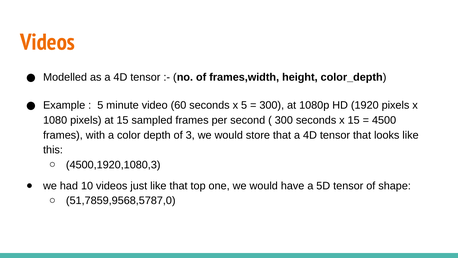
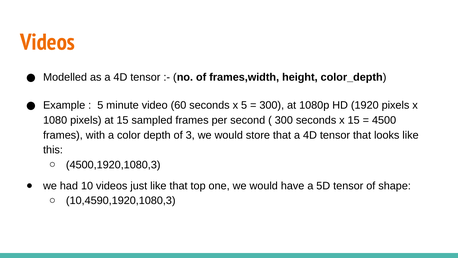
51,7859,9568,5787,0: 51,7859,9568,5787,0 -> 10,4590,1920,1080,3 (121, 200)
